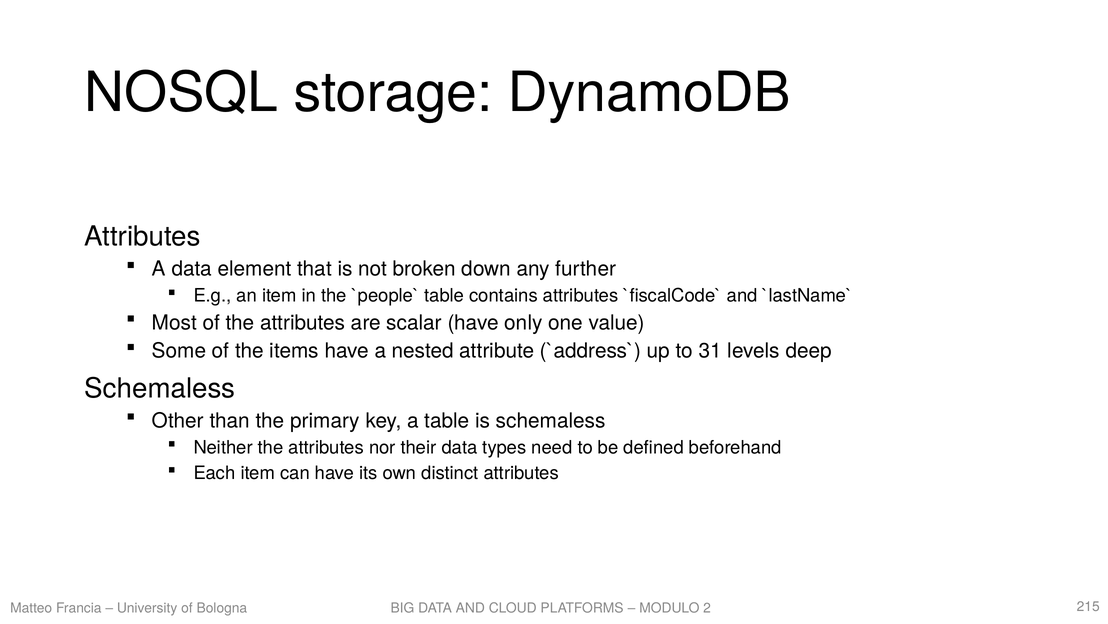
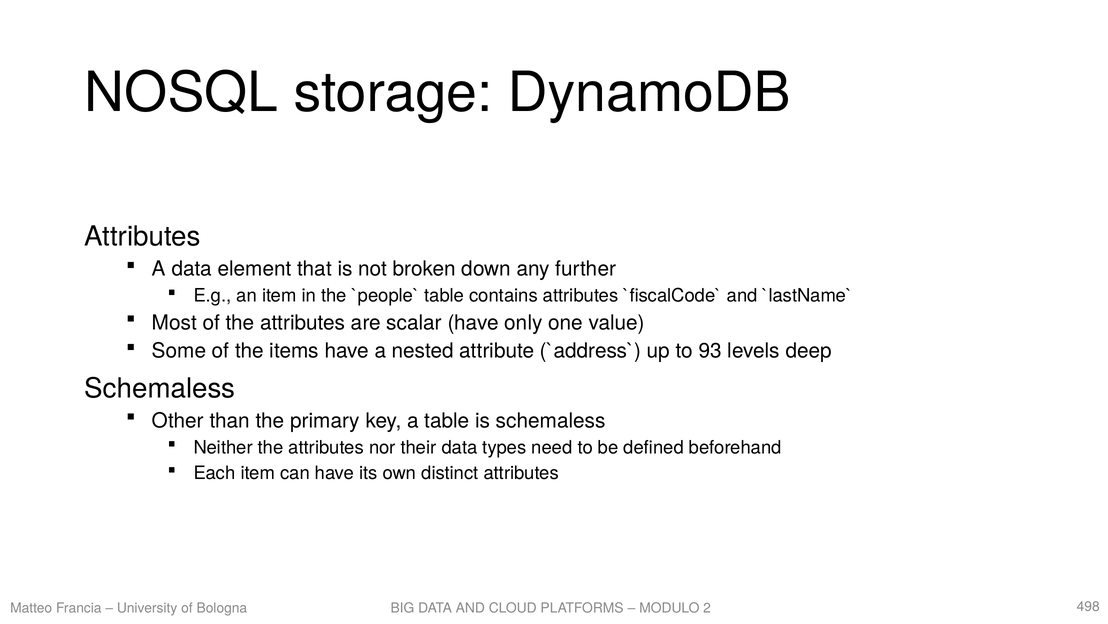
31: 31 -> 93 (710, 351)
215: 215 -> 498 (1088, 606)
